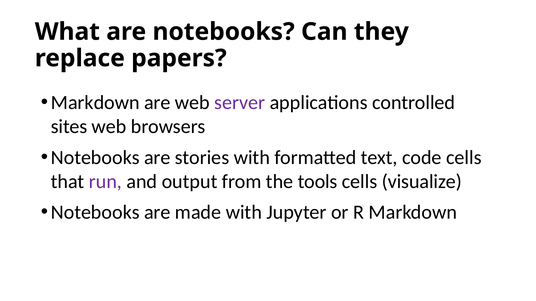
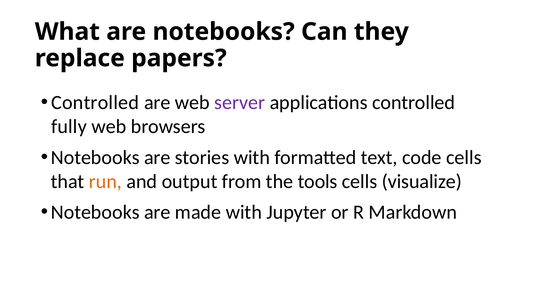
Markdown: Markdown -> Controlled (95, 103)
sites: sites -> fully (69, 127)
run colour: purple -> orange (105, 182)
